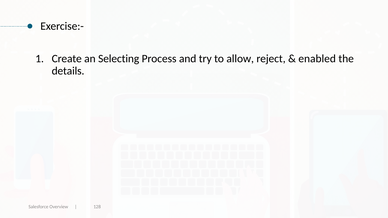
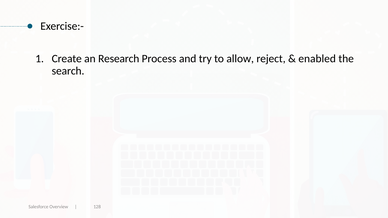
Selecting: Selecting -> Research (119, 59)
details: details -> search (68, 71)
